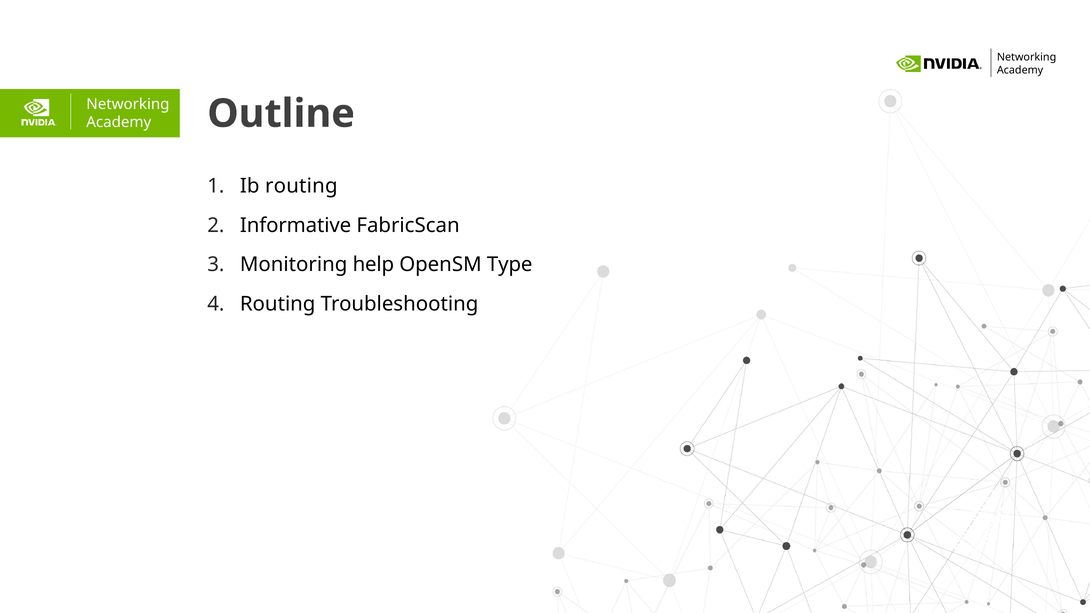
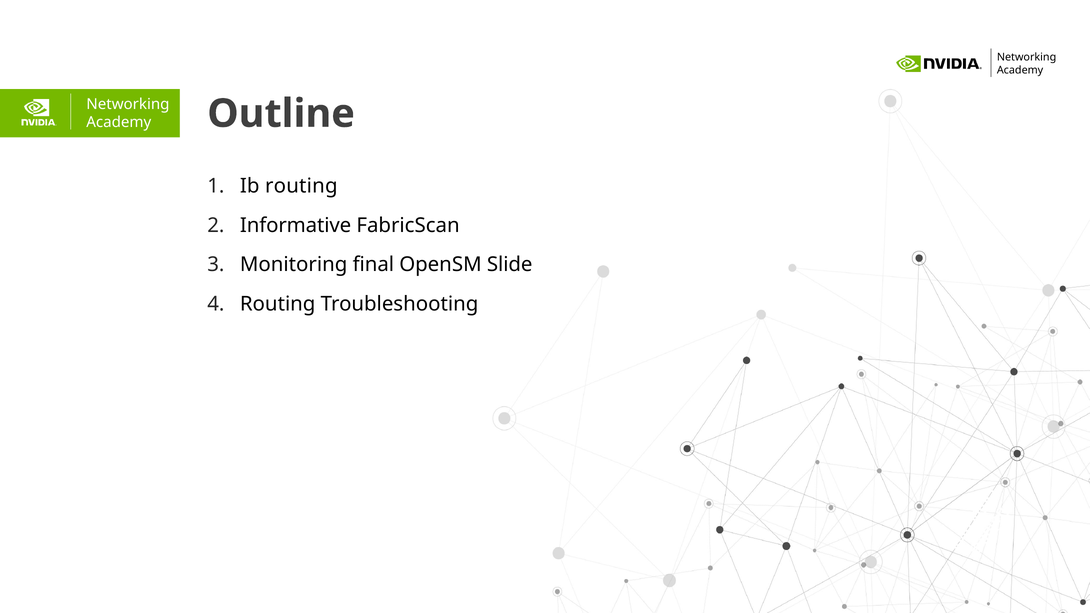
help: help -> final (373, 265)
Type: Type -> Slide (510, 265)
